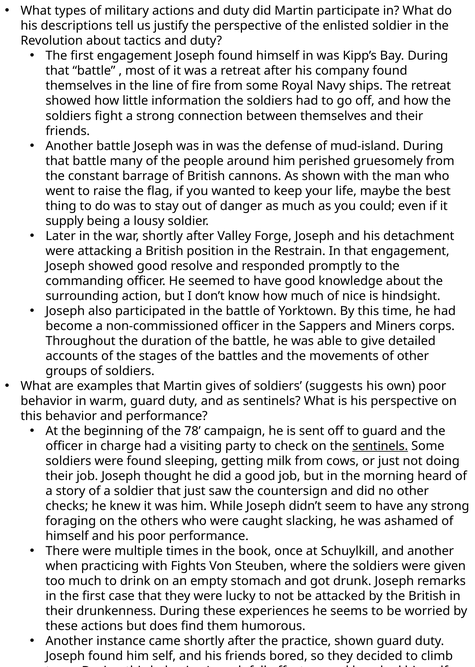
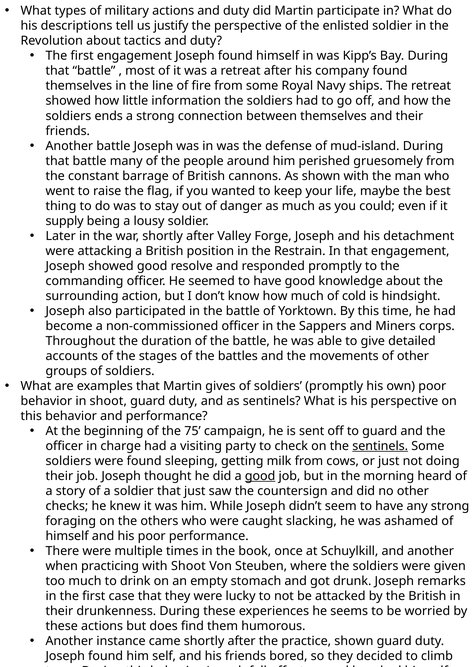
fight: fight -> ends (109, 116)
nice: nice -> cold (354, 296)
soldiers suggests: suggests -> promptly (334, 386)
in warm: warm -> shoot (108, 401)
78: 78 -> 75 (193, 431)
good underline: none -> present (260, 476)
with Fights: Fights -> Shoot (188, 566)
